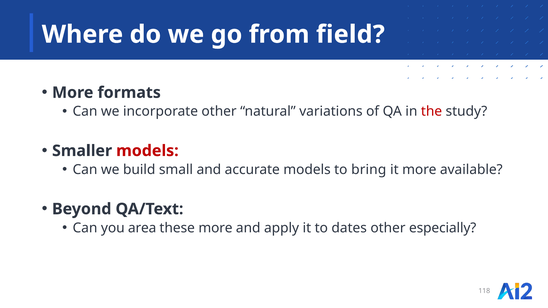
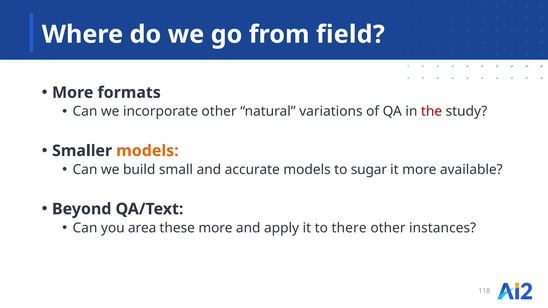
models colour: red -> orange (147, 151)
bring: bring -> sugar (369, 170)
dates: dates -> there (349, 228)
especially: especially -> instances (443, 228)
